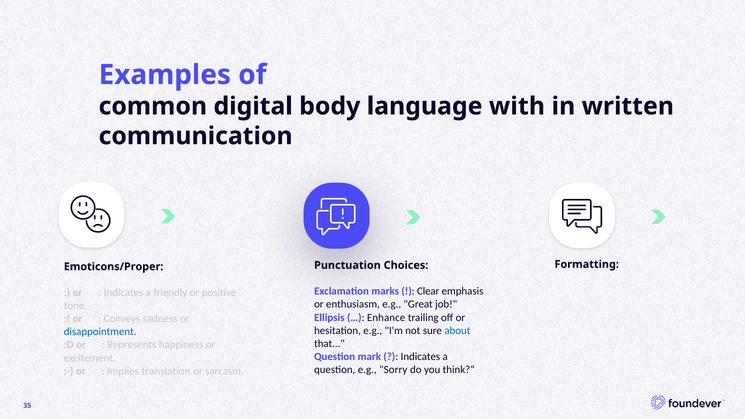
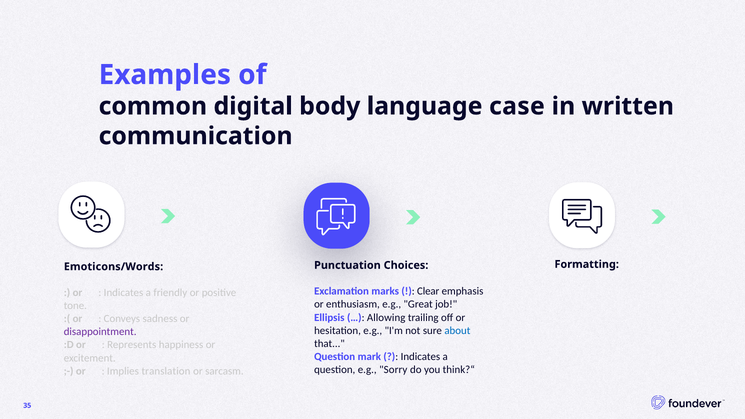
with: with -> case (517, 106)
Emoticons/Proper: Emoticons/Proper -> Emoticons/Words (113, 267)
Enhance: Enhance -> Allowing (386, 317)
disappointment colour: blue -> purple (100, 332)
